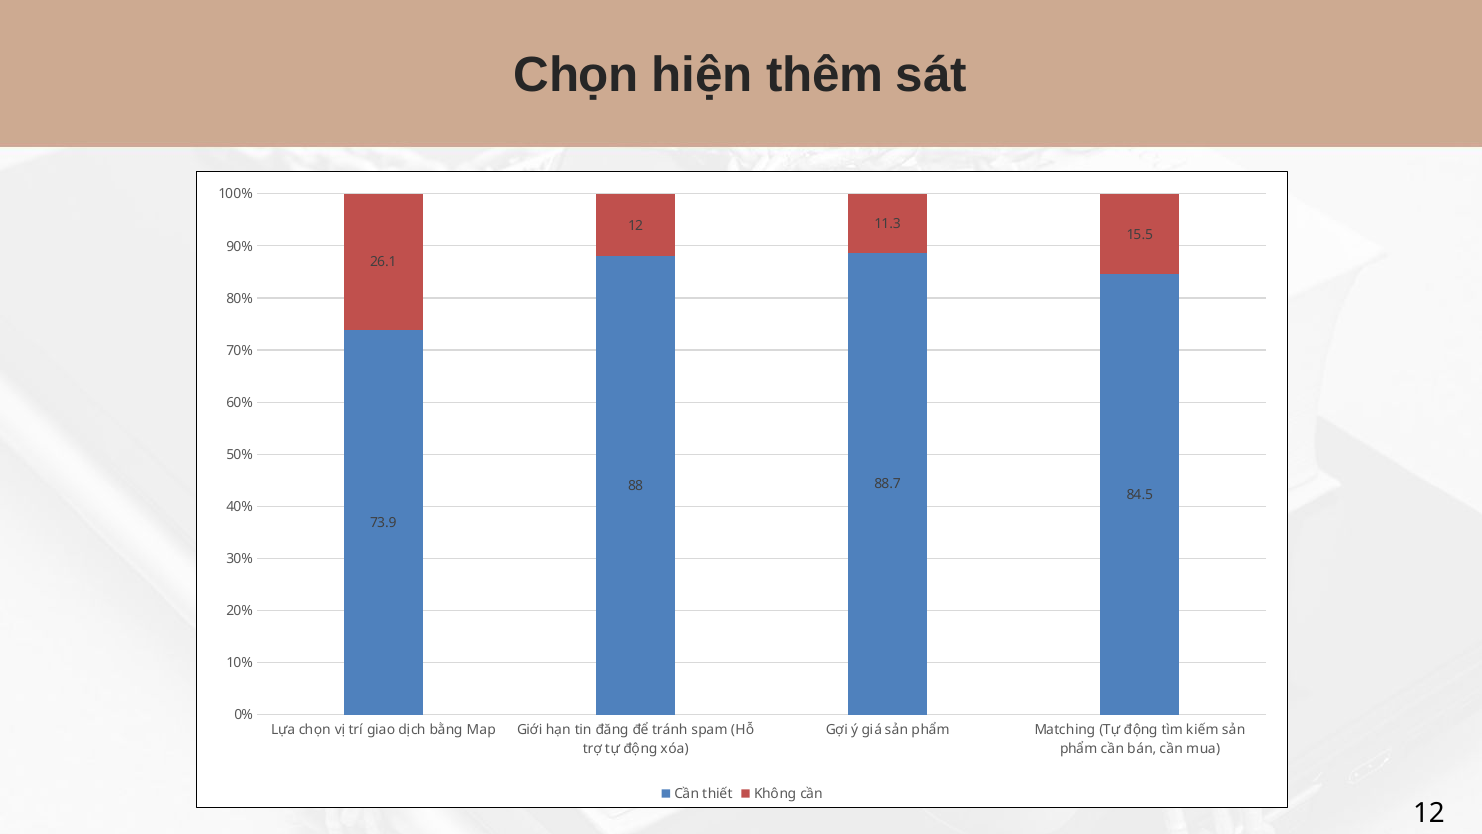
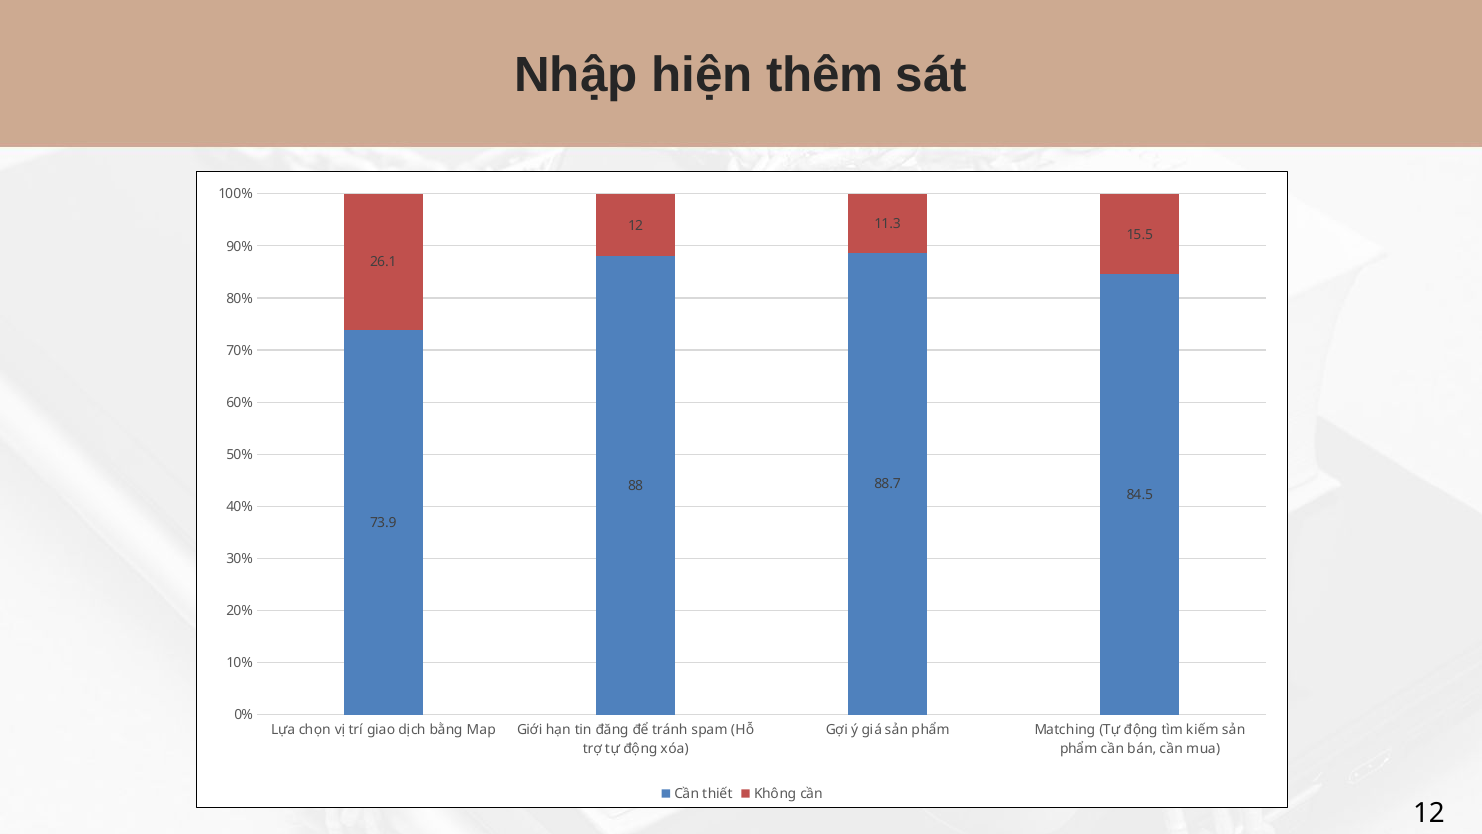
Chọn: Chọn -> Nhập (576, 75)
